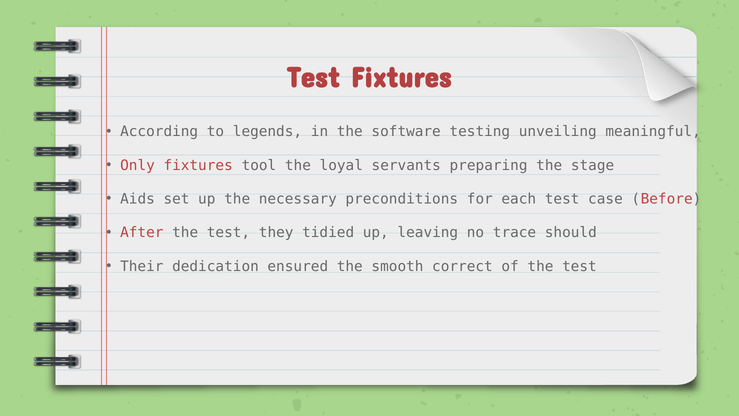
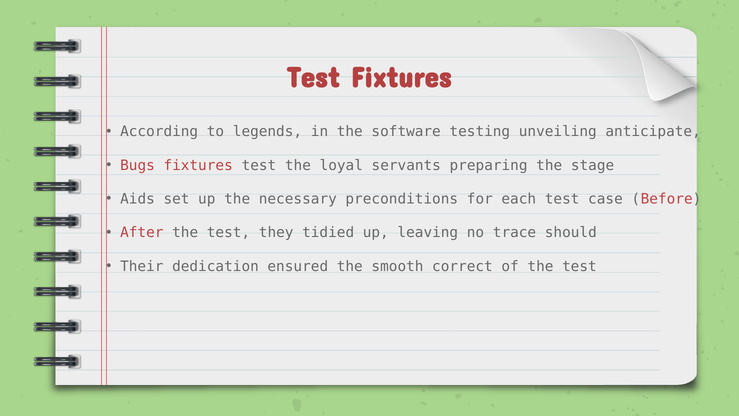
meaningful: meaningful -> anticipate (653, 132)
Only: Only -> Bugs (138, 165)
fixtures tool: tool -> test (259, 165)
